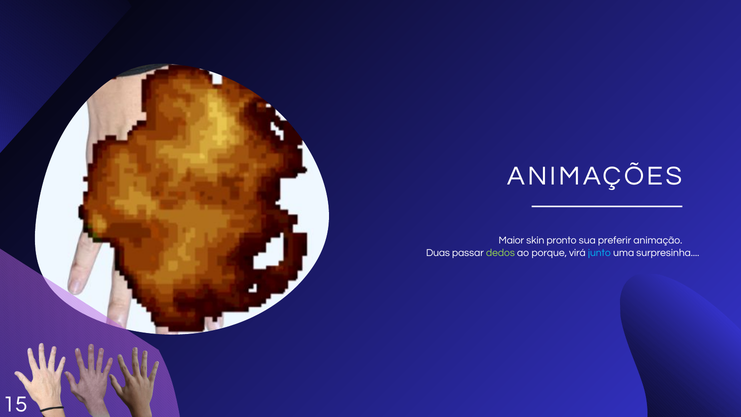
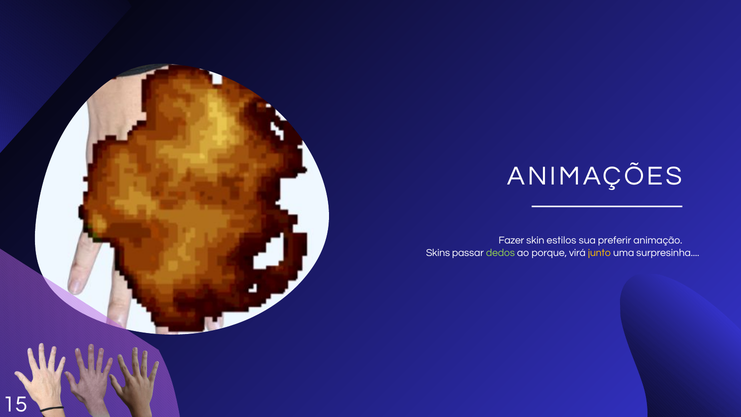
Maior: Maior -> Fazer (511, 240)
pronto: pronto -> estilos (561, 240)
Duas: Duas -> Skins (438, 253)
junto colour: light blue -> yellow (599, 253)
